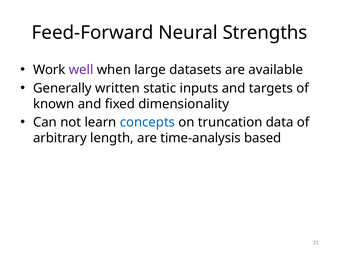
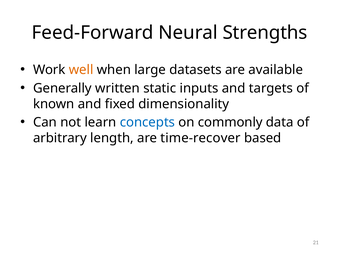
well colour: purple -> orange (81, 70)
truncation: truncation -> commonly (230, 122)
time-analysis: time-analysis -> time-recover (201, 138)
